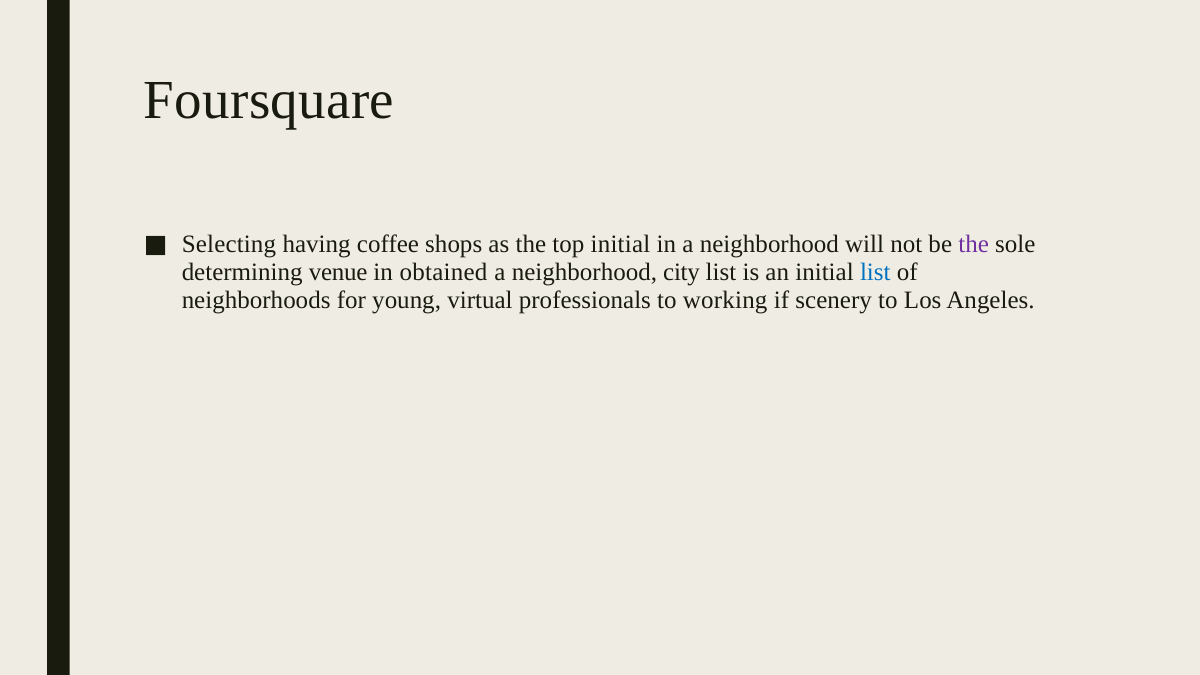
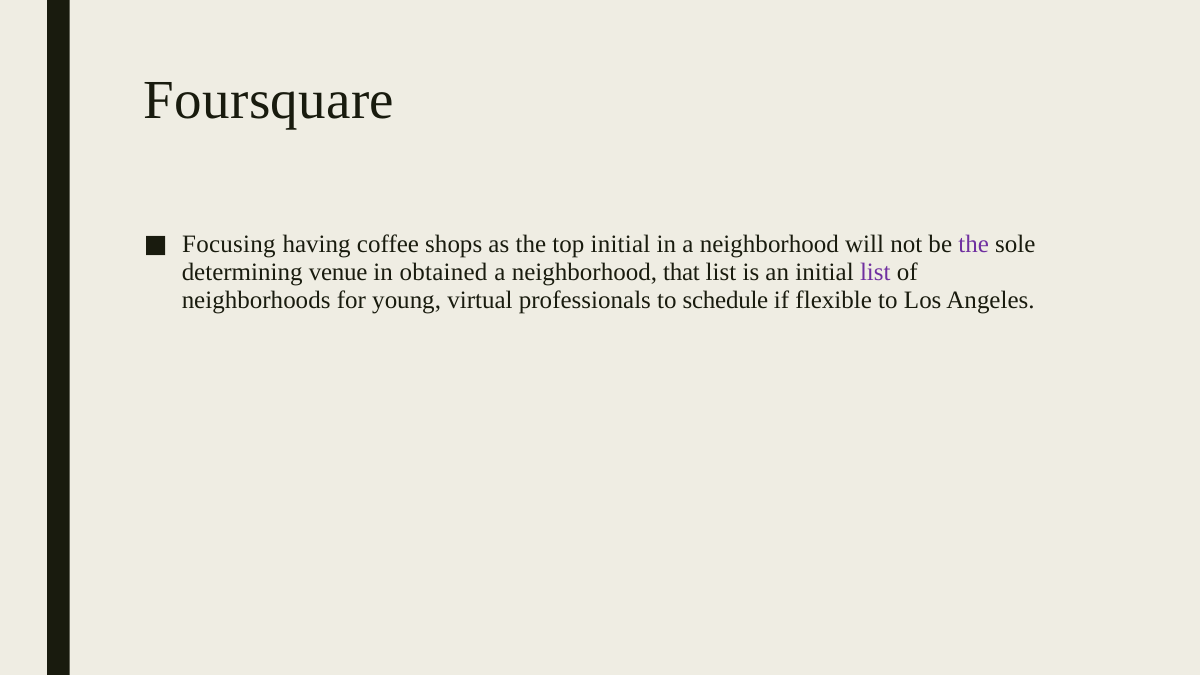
Selecting: Selecting -> Focusing (229, 244)
city: city -> that (682, 272)
list colour: blue -> purple (875, 272)
working: working -> schedule (725, 300)
scenery: scenery -> flexible (834, 300)
